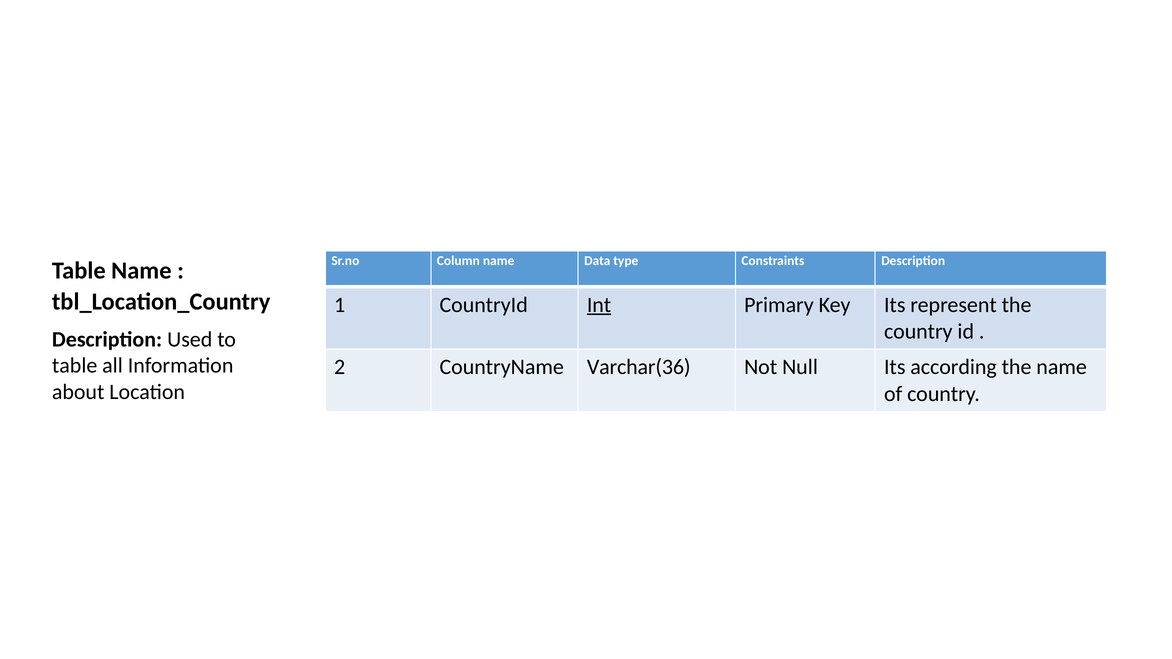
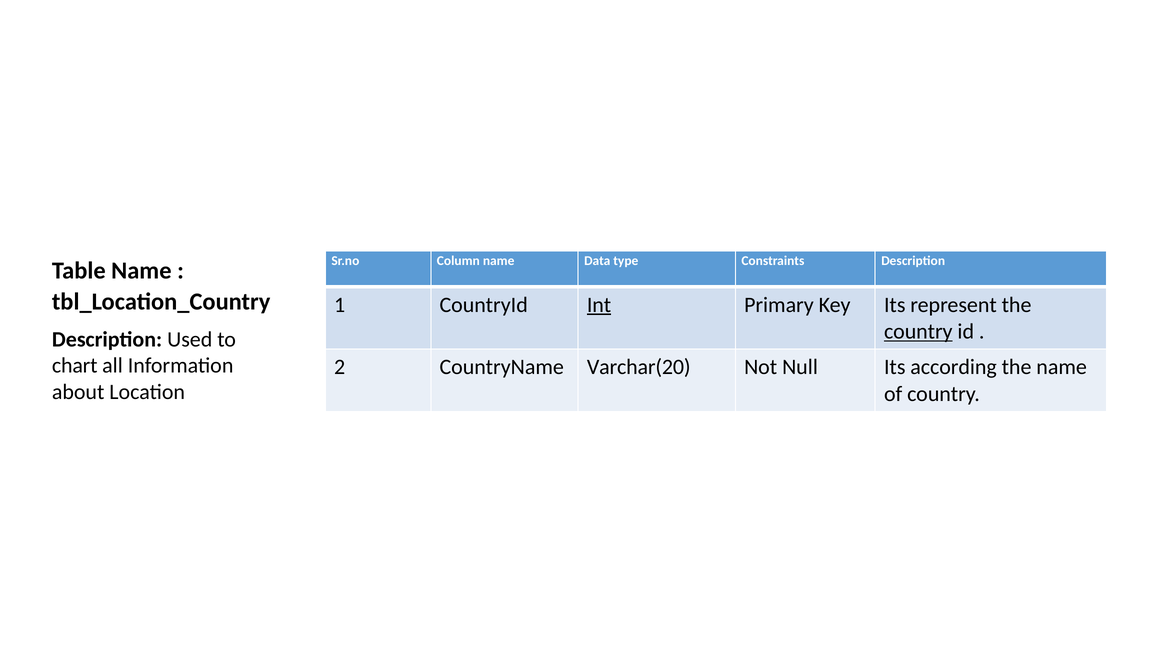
country underline: none -> present (918, 332)
table: table -> chart (75, 366)
Varchar(36: Varchar(36 -> Varchar(20 (639, 367)
